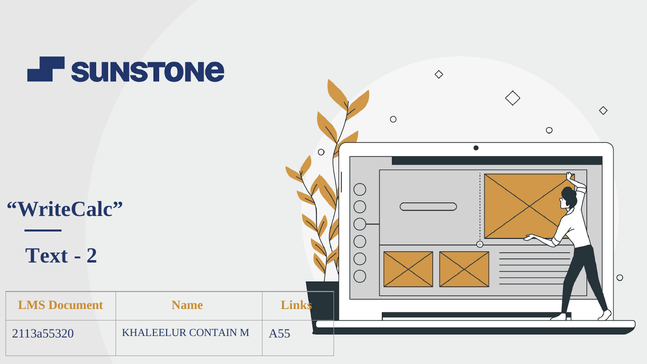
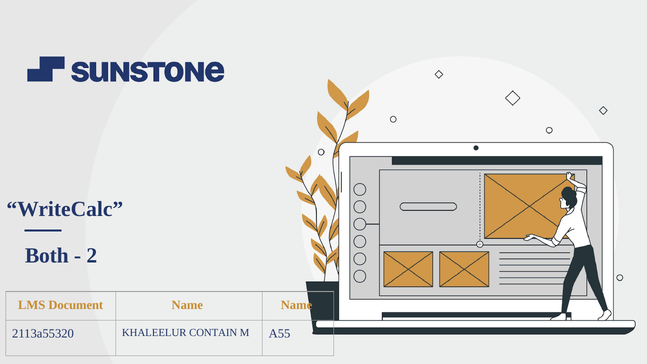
Text: Text -> Both (47, 256)
Name Links: Links -> Name (296, 305)
